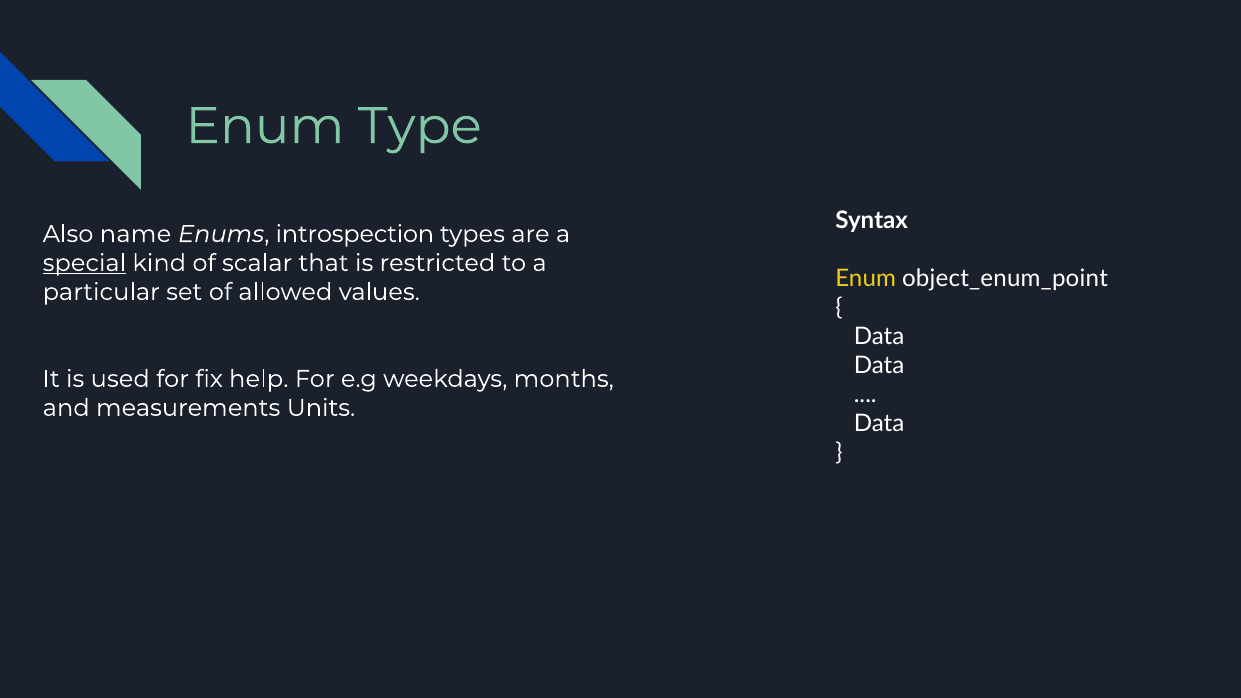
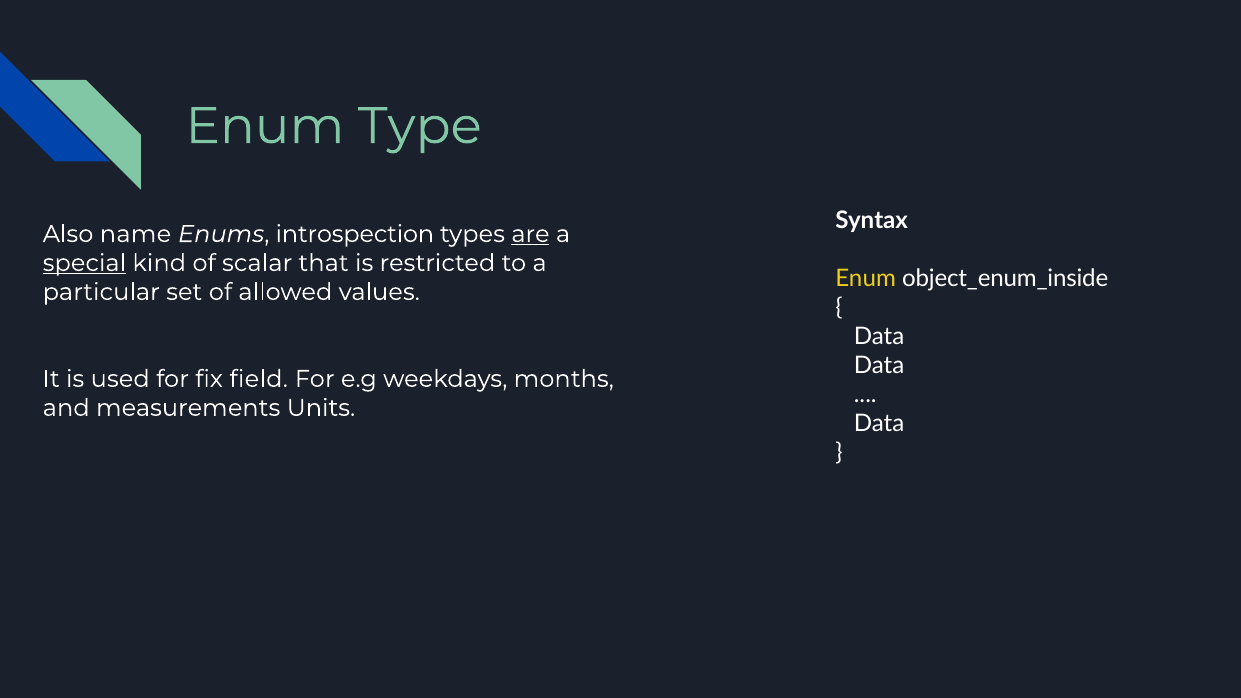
are underline: none -> present (530, 234)
object_enum_point: object_enum_point -> object_enum_inside (1005, 278)
help: help -> field (259, 379)
